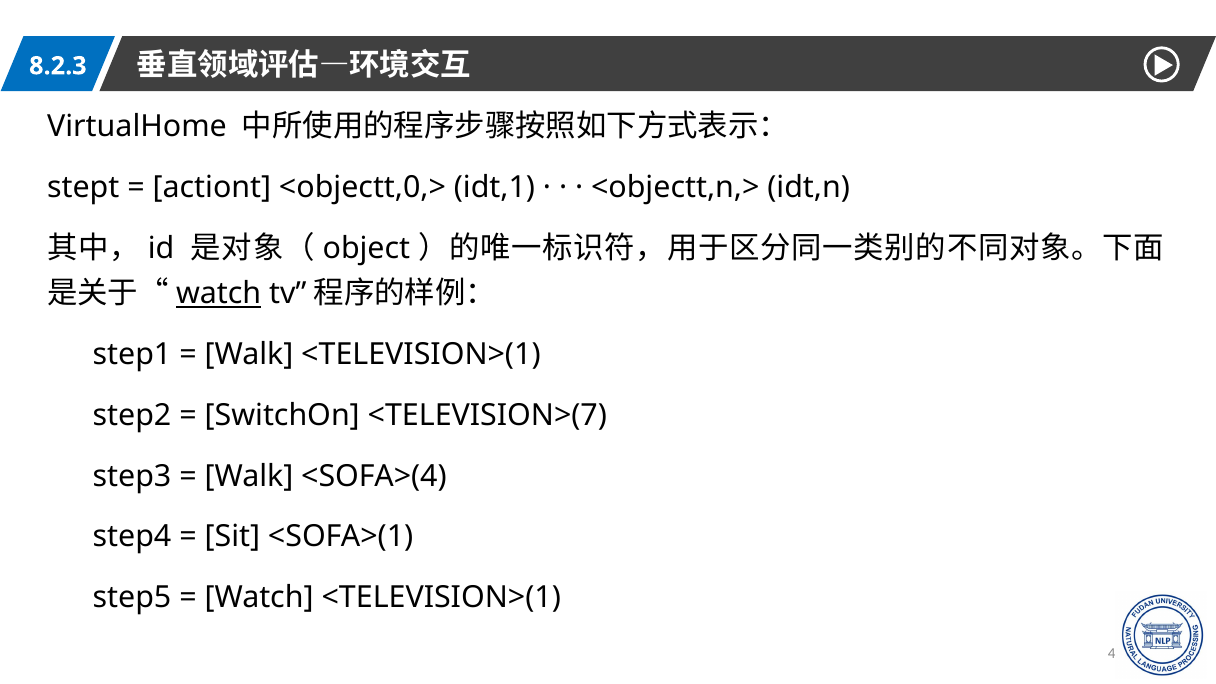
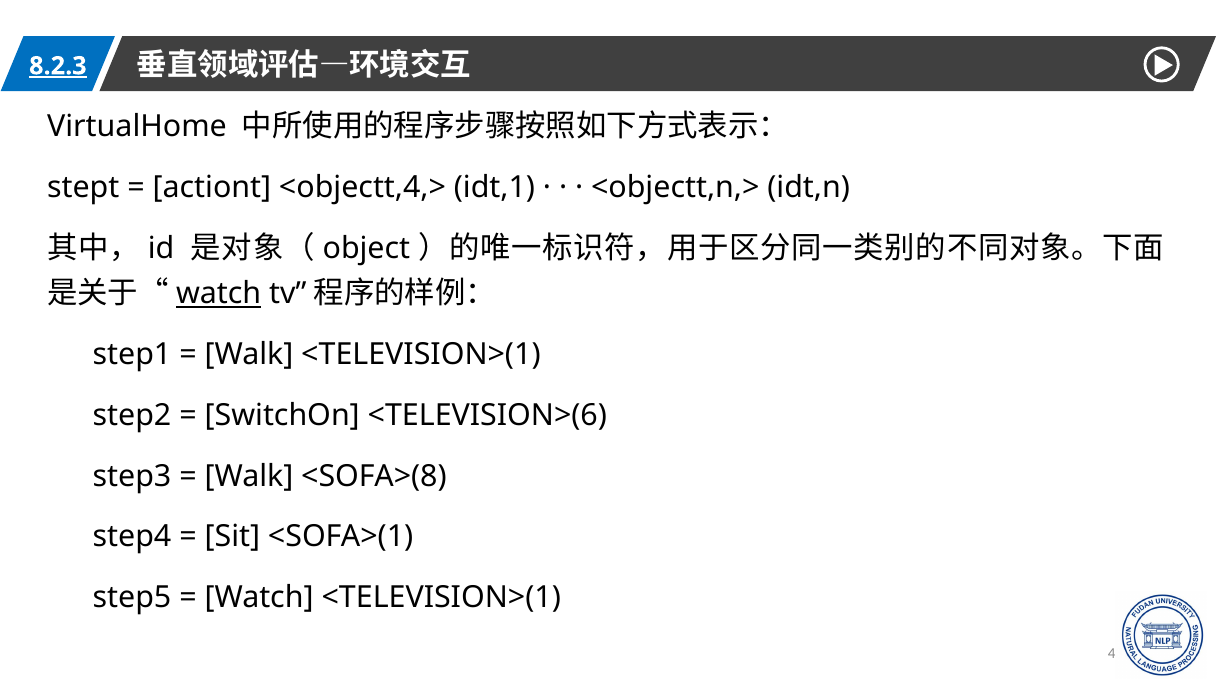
8.2.3 underline: none -> present (58, 66)
<objectt,0,>: <objectt,0,> -> <objectt,4,> (362, 187)
<TELEVISION>(7: <TELEVISION>(7 -> <TELEVISION>(6 (487, 415)
<SOFA>(4: <SOFA>(4 -> <SOFA>(8 (374, 476)
